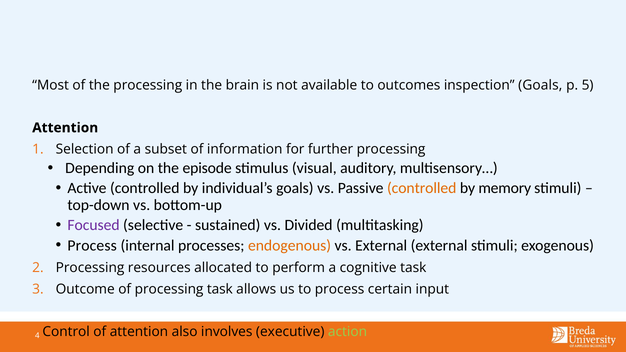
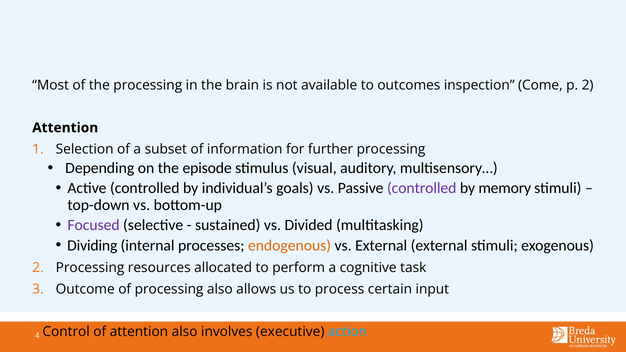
inspection Goals: Goals -> Come (540, 85)
p 5: 5 -> 2 (588, 85)
controlled colour: orange -> purple (422, 188)
Process: Process -> Dividing (92, 246)
processing task: task -> also (220, 289)
action colour: light green -> light blue (348, 332)
